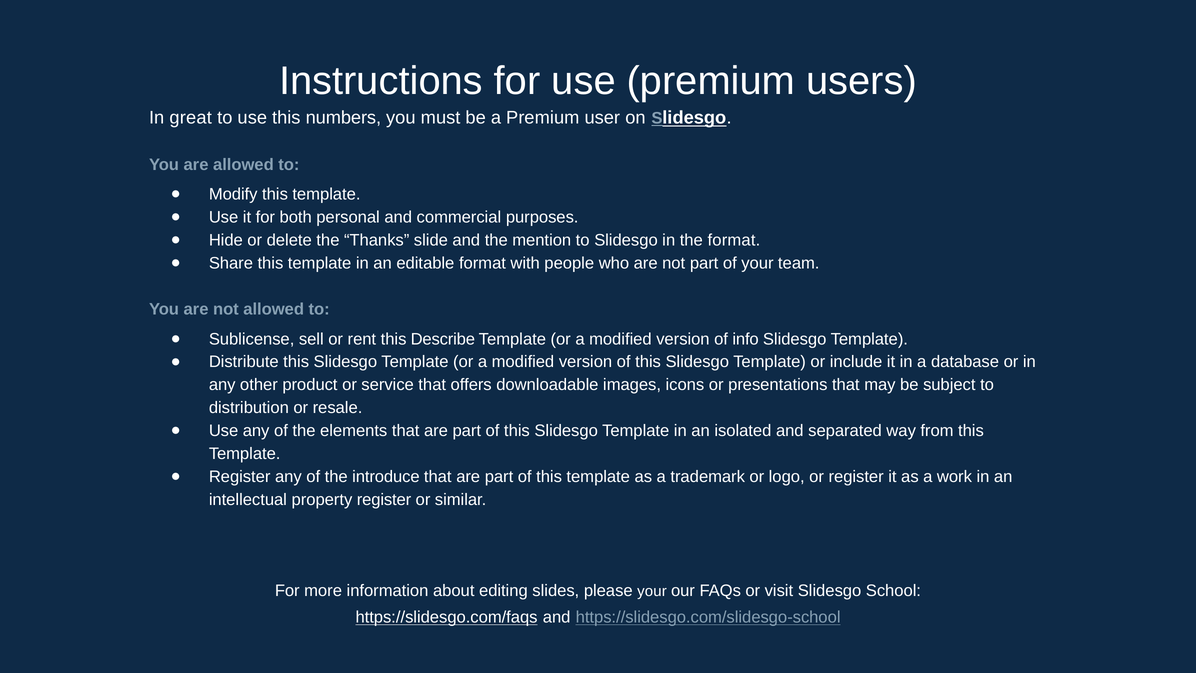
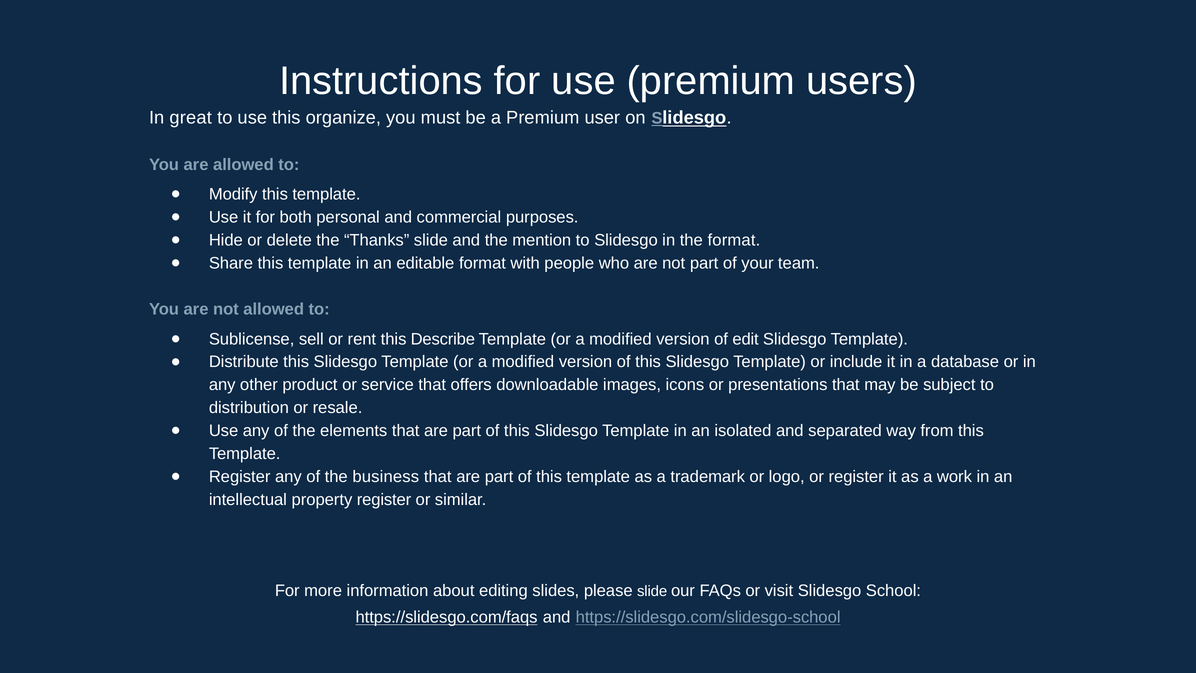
numbers: numbers -> organize (343, 118)
info: info -> edit (746, 339)
introduce: introduce -> business (386, 476)
please your: your -> slide (652, 591)
